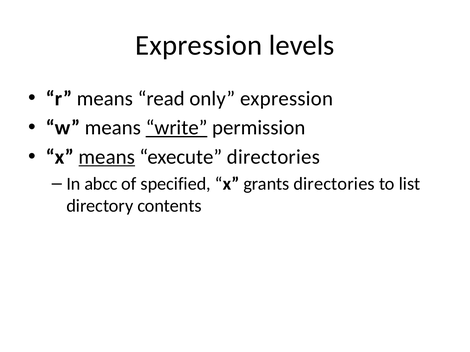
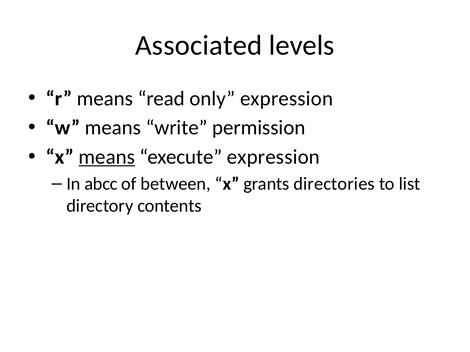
Expression: Expression -> Associated (199, 45)
write underline: present -> none (177, 128)
execute directories: directories -> expression (273, 157)
specified: specified -> between (176, 184)
